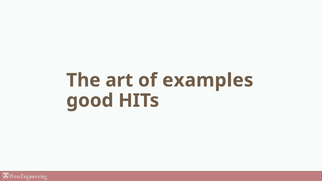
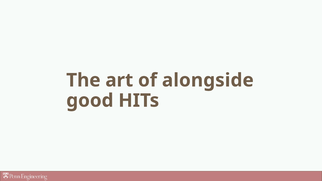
examples: examples -> alongside (208, 80)
